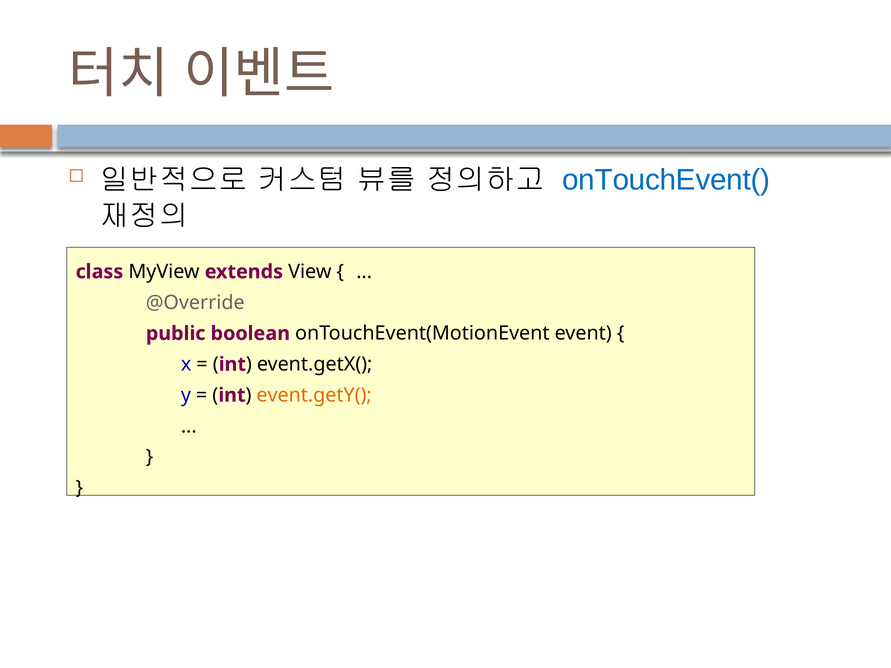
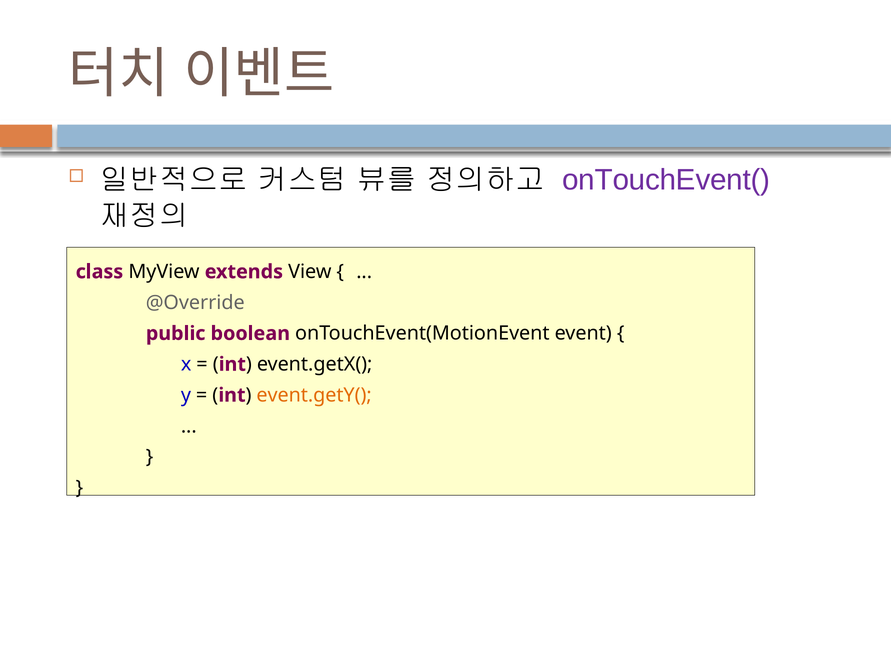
onTouchEvent( colour: blue -> purple (666, 180)
